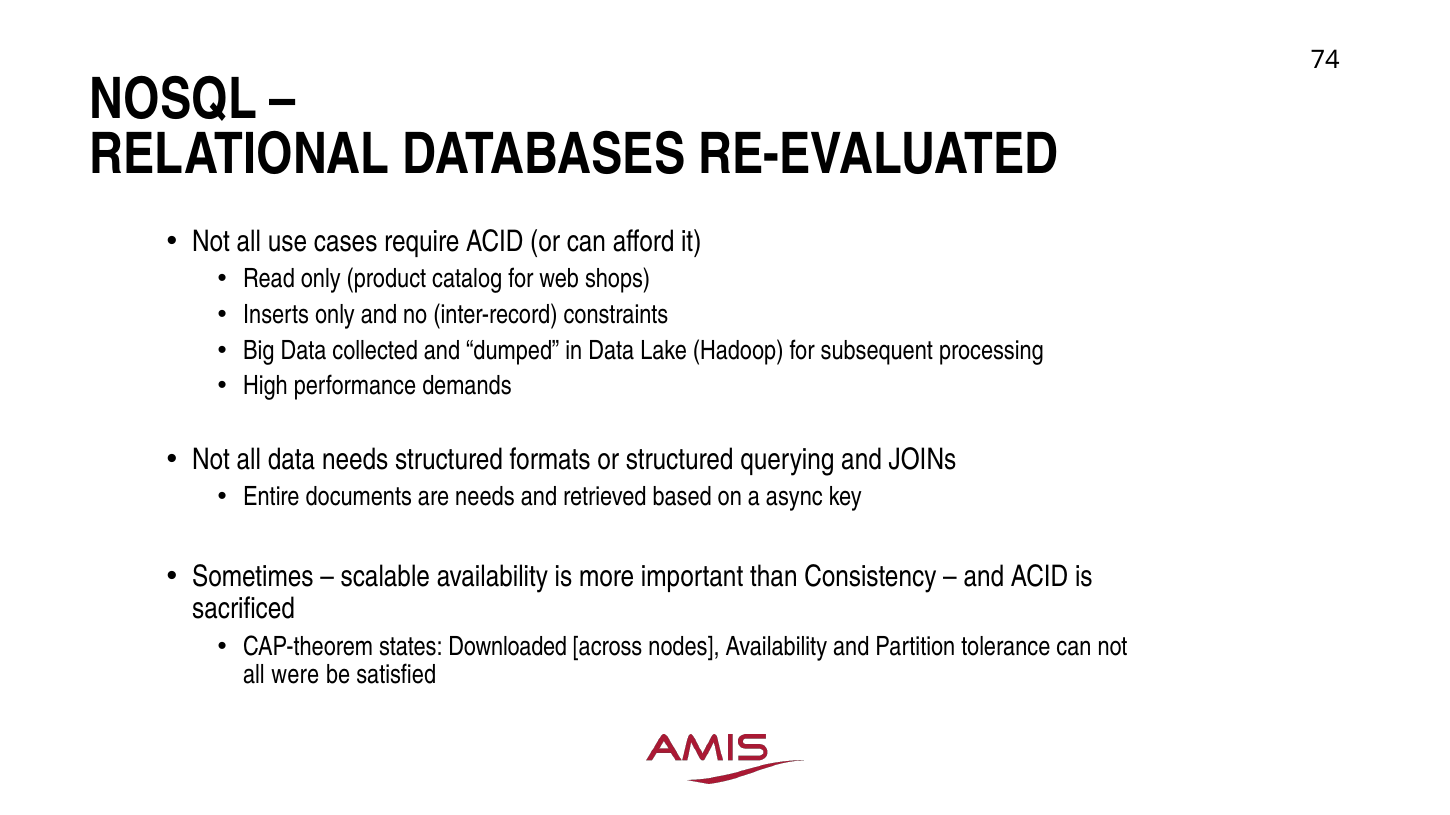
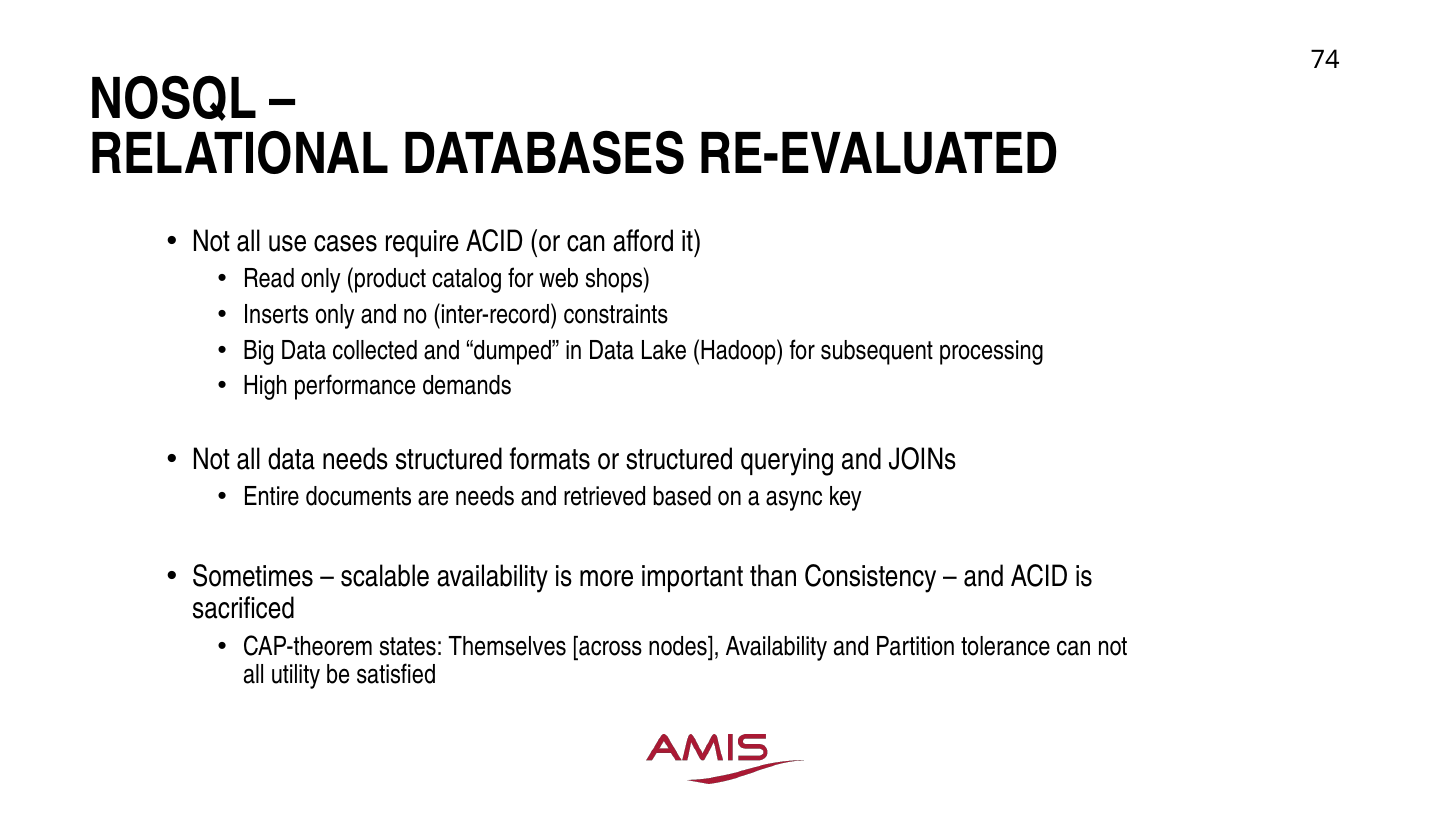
Downloaded: Downloaded -> Themselves (508, 647)
were: were -> utility (295, 676)
